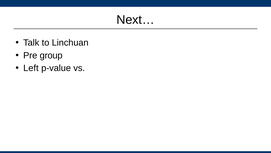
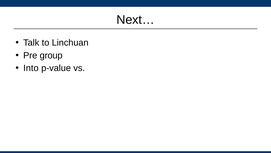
Left: Left -> Into (31, 68)
